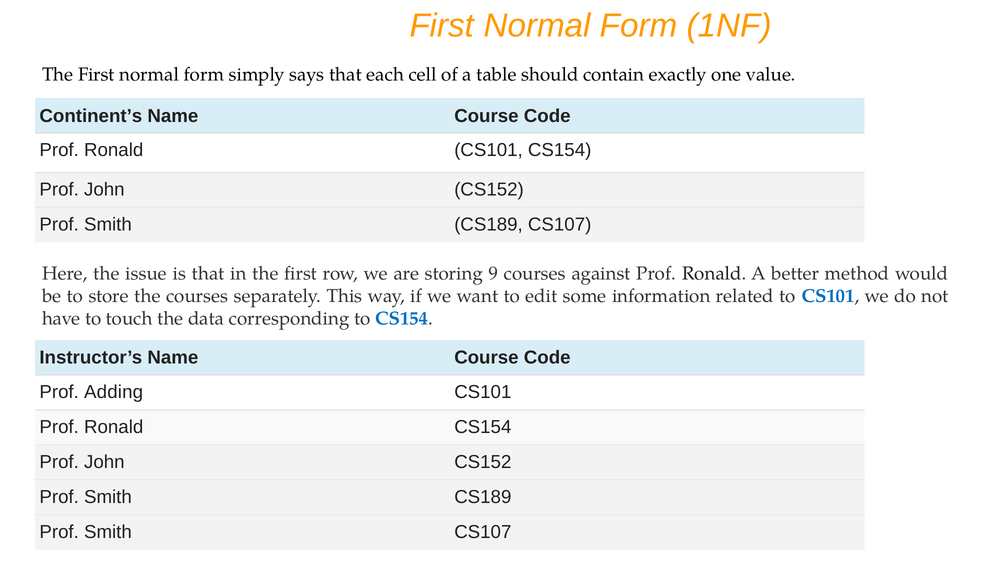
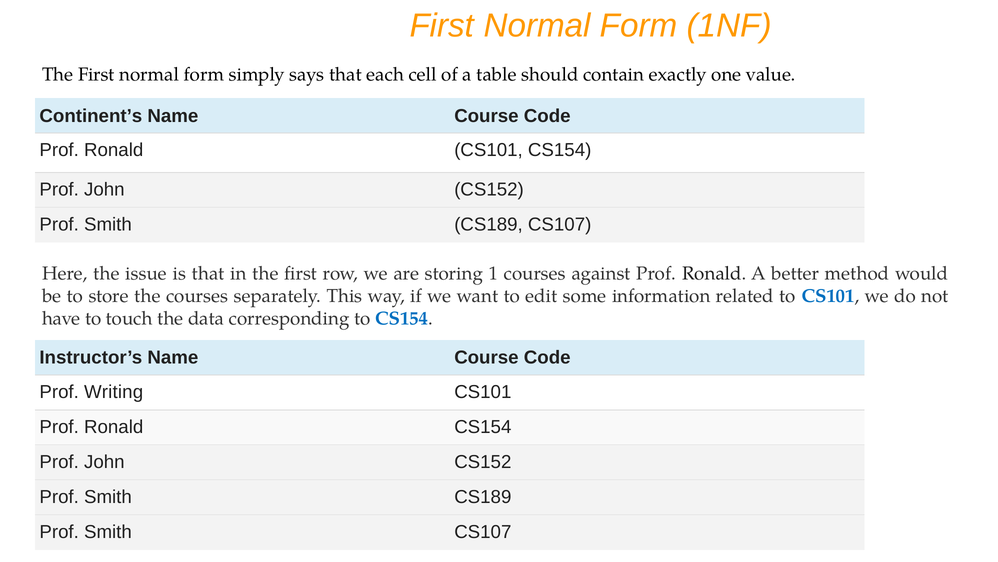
9: 9 -> 1 (493, 273)
Adding: Adding -> Writing (114, 392)
